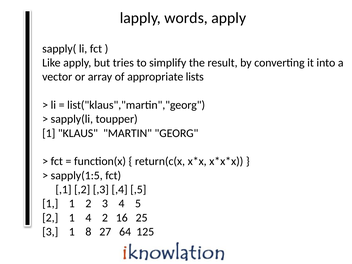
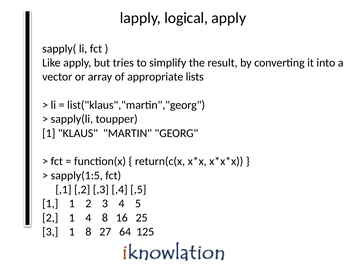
words: words -> logical (186, 18)
4 2: 2 -> 8 (105, 218)
